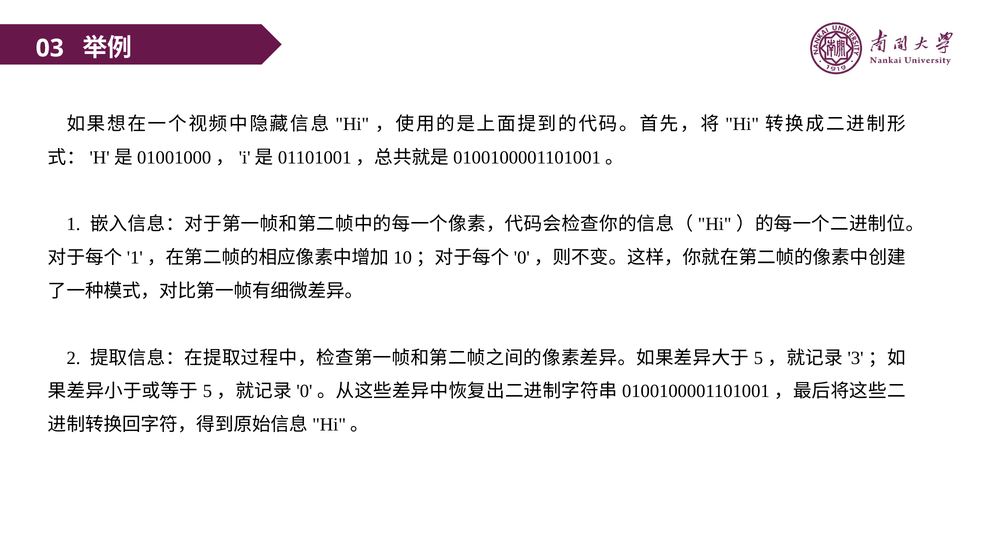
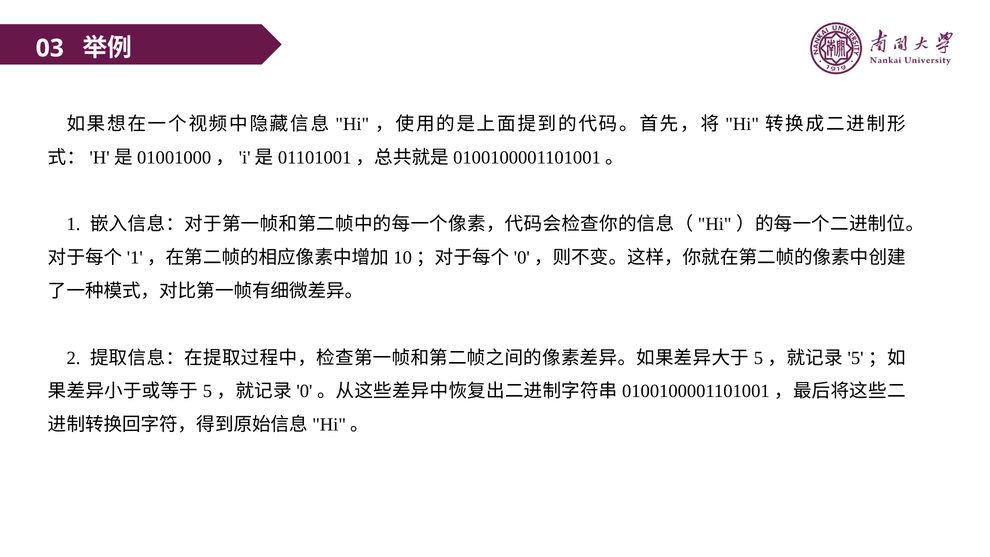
3: 3 -> 5 (856, 358)
